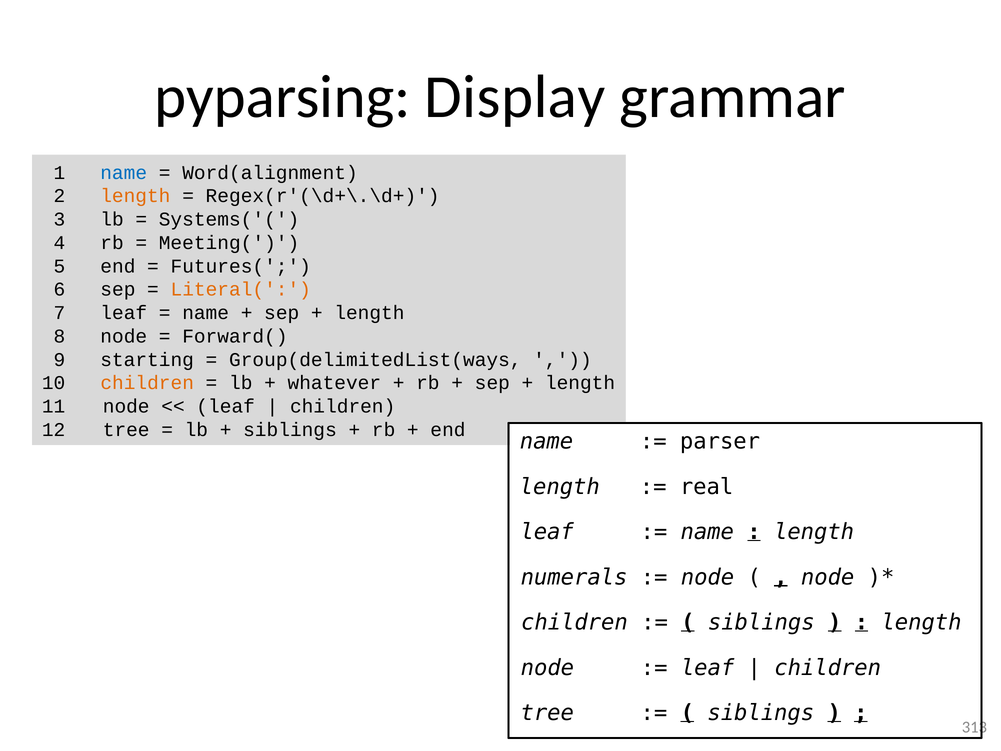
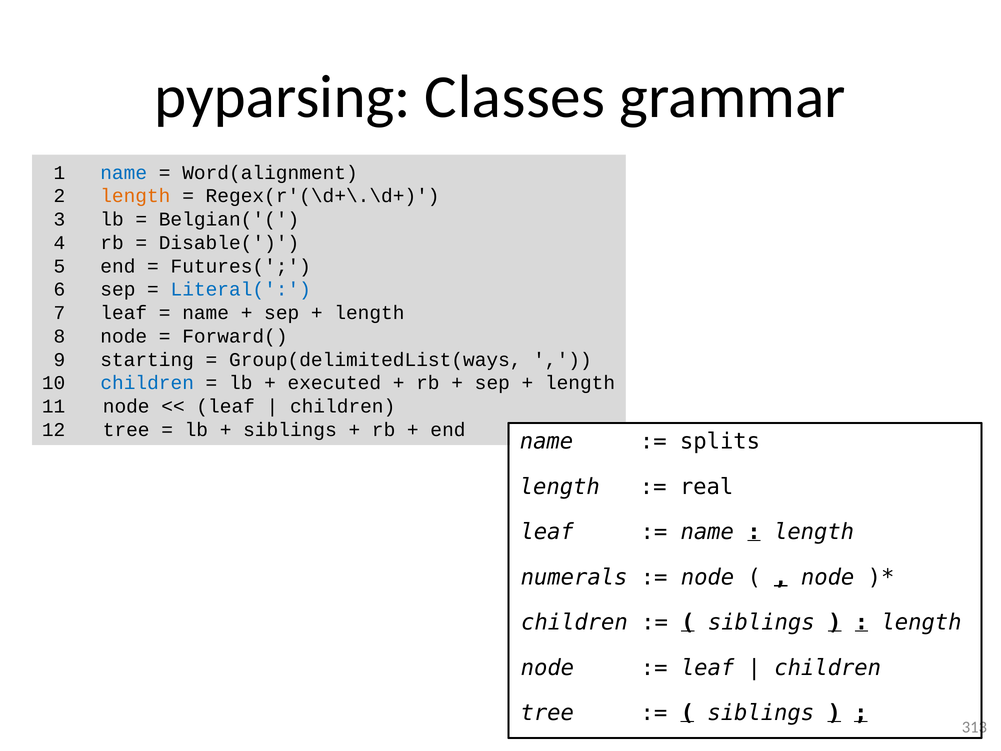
Display: Display -> Classes (515, 97)
Systems('(: Systems('( -> Belgian('( (229, 219)
Meeting(: Meeting( -> Disable( (229, 243)
Literal( colour: orange -> blue (241, 289)
children colour: orange -> blue (147, 383)
whatever: whatever -> executed (334, 383)
parser: parser -> splits (720, 441)
